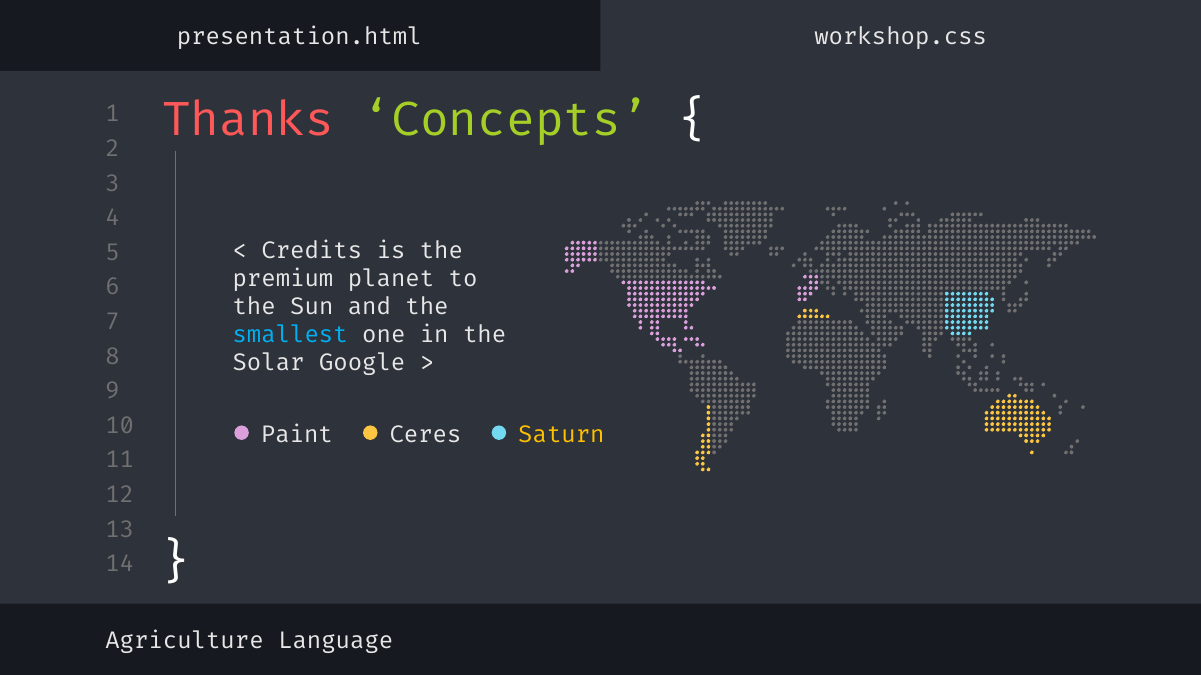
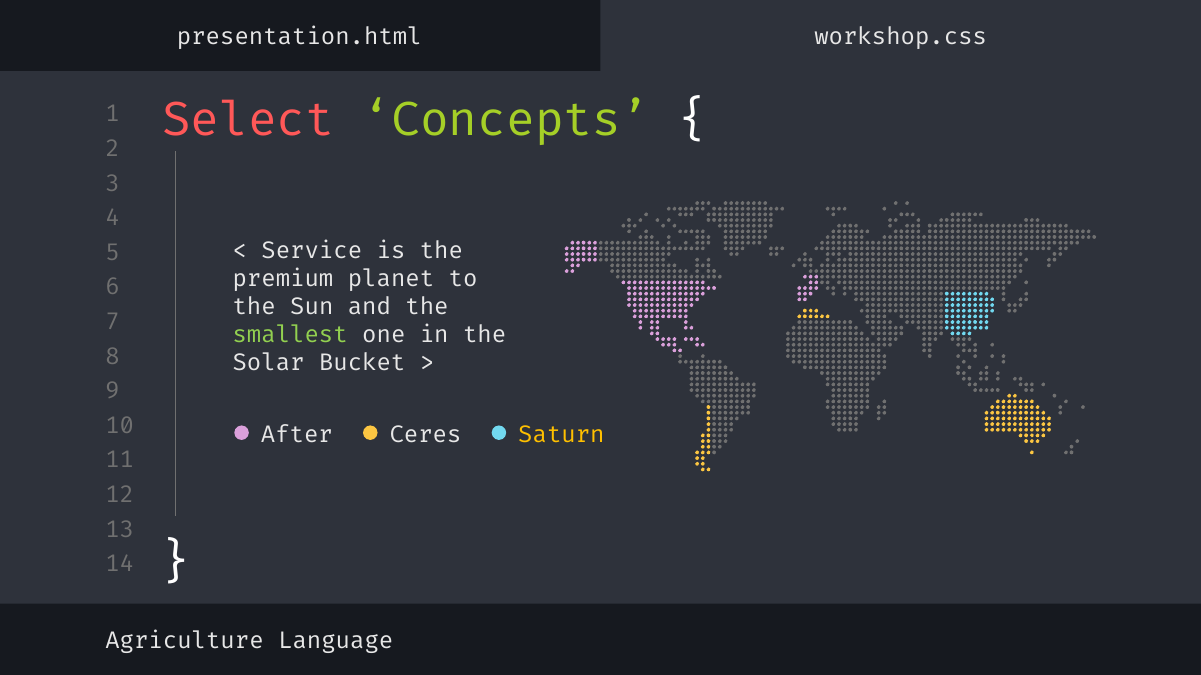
Thanks: Thanks -> Select (248, 120)
Credits: Credits -> Service (312, 251)
smallest colour: light blue -> light green (290, 335)
Google: Google -> Bucket (362, 363)
Paint: Paint -> After (297, 435)
